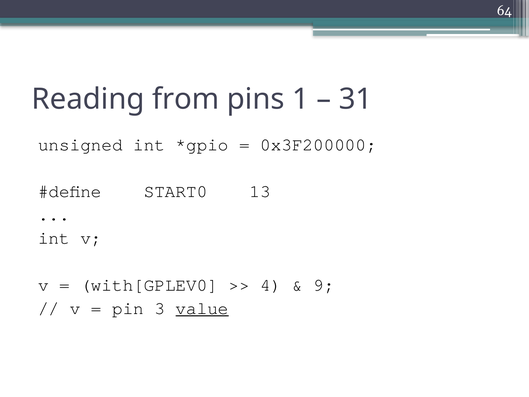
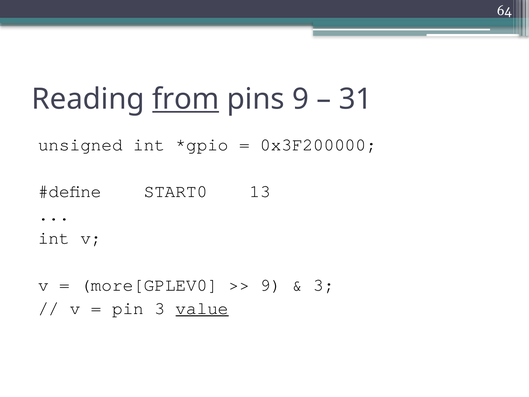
from underline: none -> present (186, 99)
pins 1: 1 -> 9 (301, 99)
with[GPLEV0: with[GPLEV0 -> more[GPLEV0 (149, 285)
4: 4 -> 9 (271, 285)
9: 9 -> 3 (324, 285)
